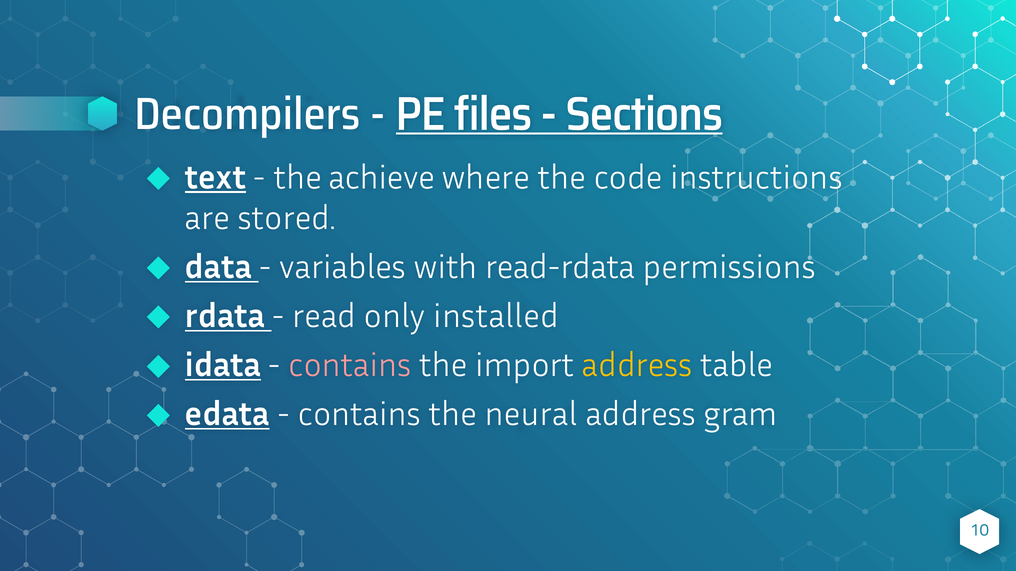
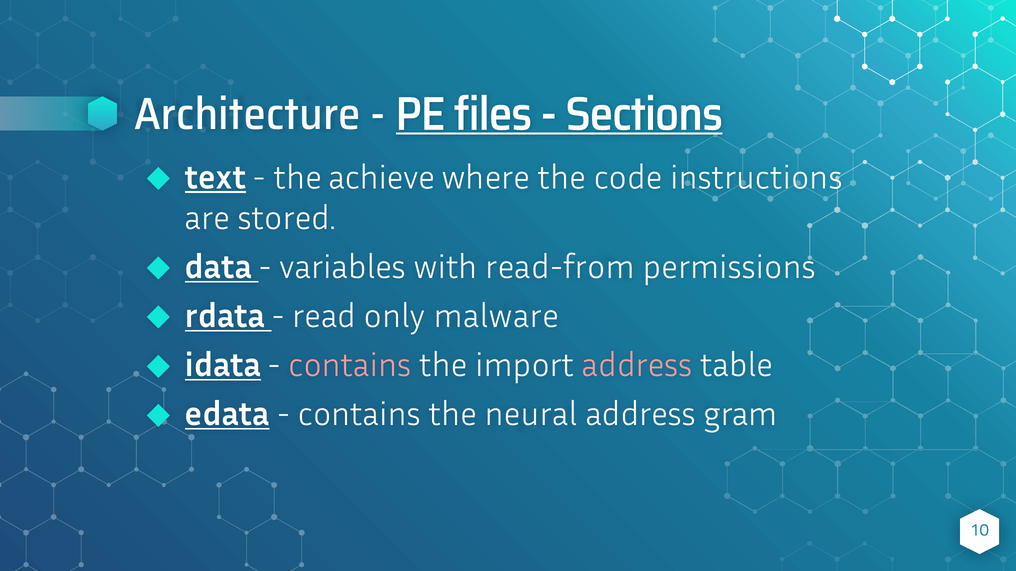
Decompilers: Decompilers -> Architecture (247, 114)
read-rdata: read-rdata -> read-from (560, 267)
installed: installed -> malware (496, 316)
address colour: yellow -> pink (637, 366)
